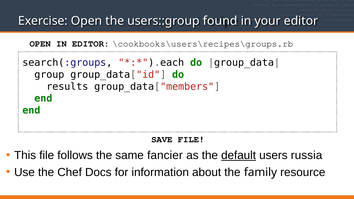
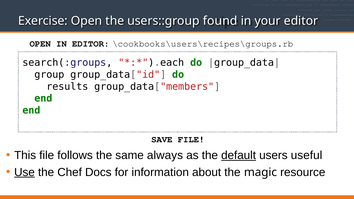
fancier: fancier -> always (165, 155)
russia: russia -> useful (307, 155)
Use underline: none -> present (24, 172)
family: family -> magic (260, 172)
